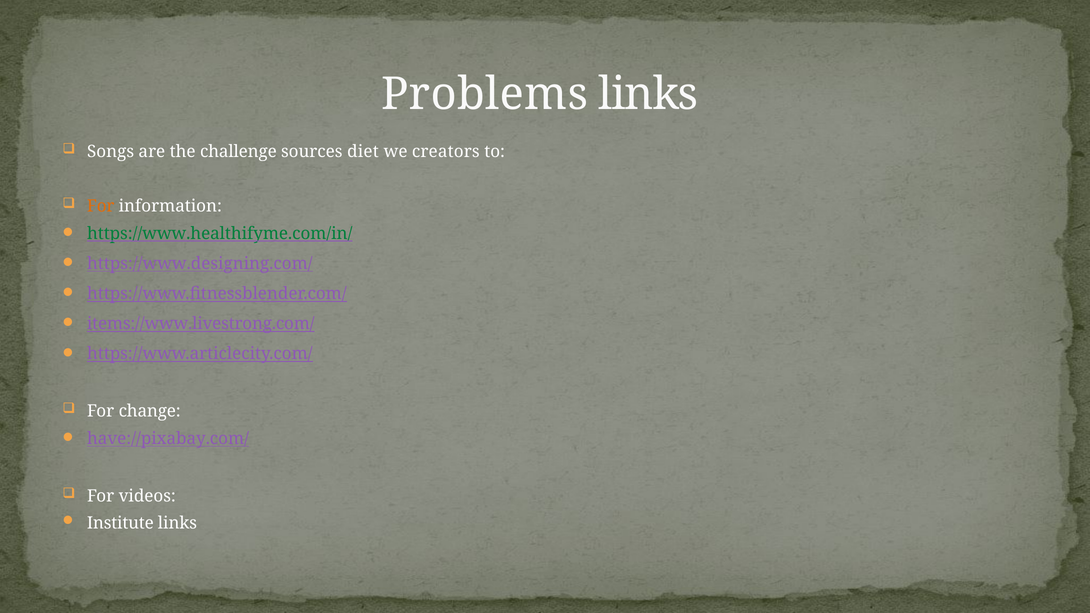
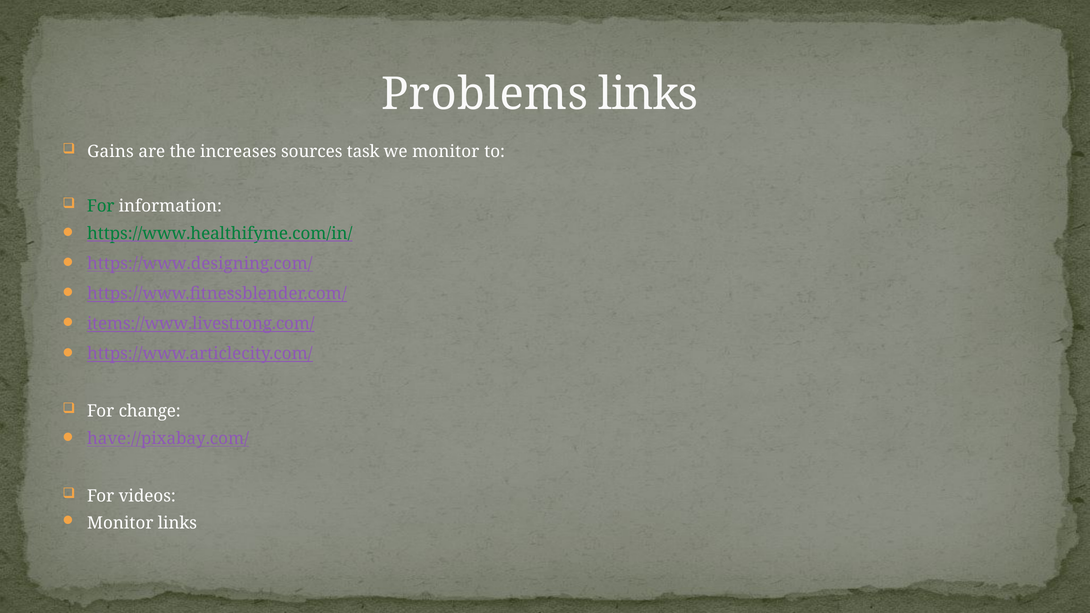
Songs: Songs -> Gains (111, 152)
challenge: challenge -> increases (238, 152)
diet: diet -> task (363, 152)
we creators: creators -> monitor (446, 152)
For colour: orange -> green (101, 206)
Institute: Institute -> Monitor (120, 523)
